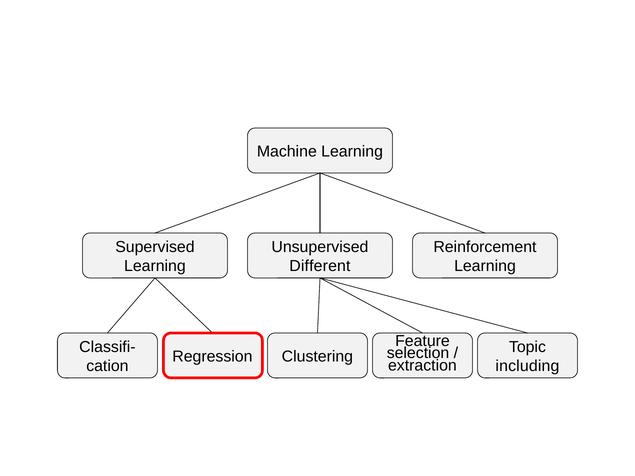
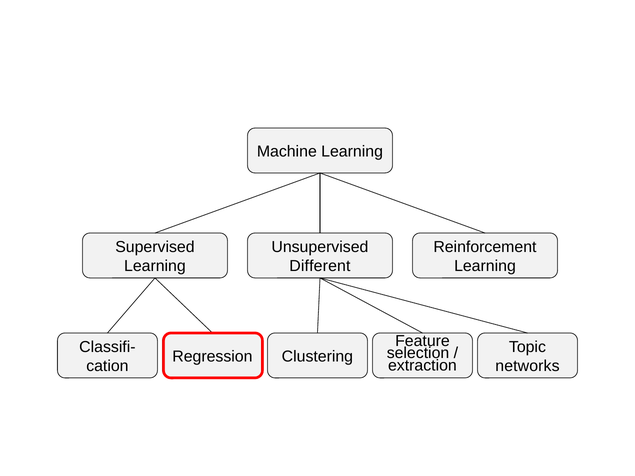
including: including -> networks (527, 366)
